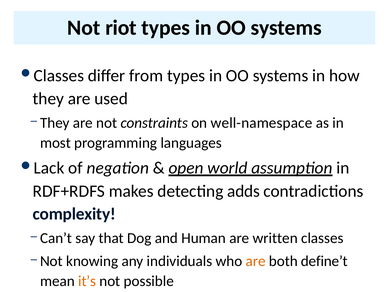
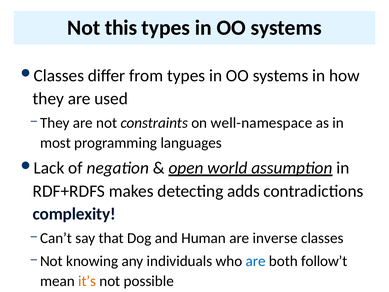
riot: riot -> this (121, 28)
written: written -> inverse (275, 238)
are colour: orange -> blue (256, 261)
define’t: define’t -> follow’t (324, 261)
